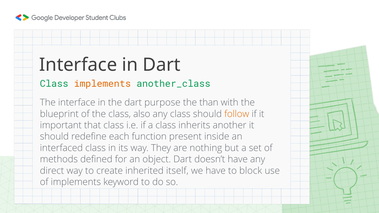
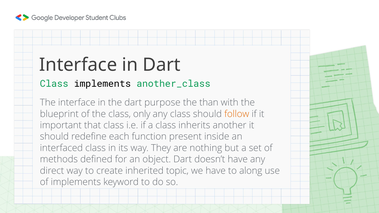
implements colour: orange -> black (102, 84)
also: also -> only (142, 114)
itself: itself -> topic (177, 171)
block: block -> along (251, 171)
